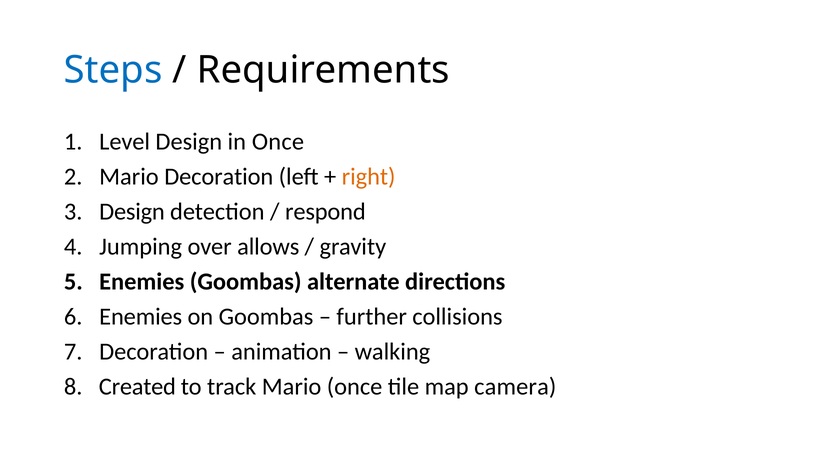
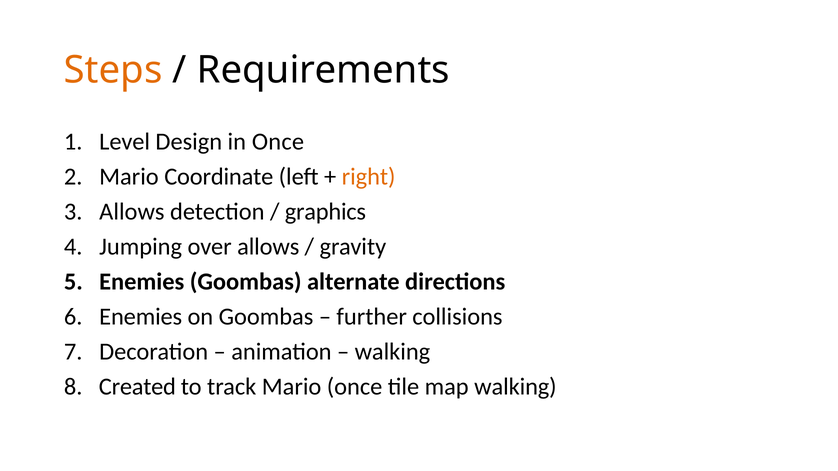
Steps colour: blue -> orange (113, 70)
Mario Decoration: Decoration -> Coordinate (219, 177)
Design: Design -> Allows (132, 212)
respond: respond -> graphics (325, 212)
map camera: camera -> walking (515, 387)
